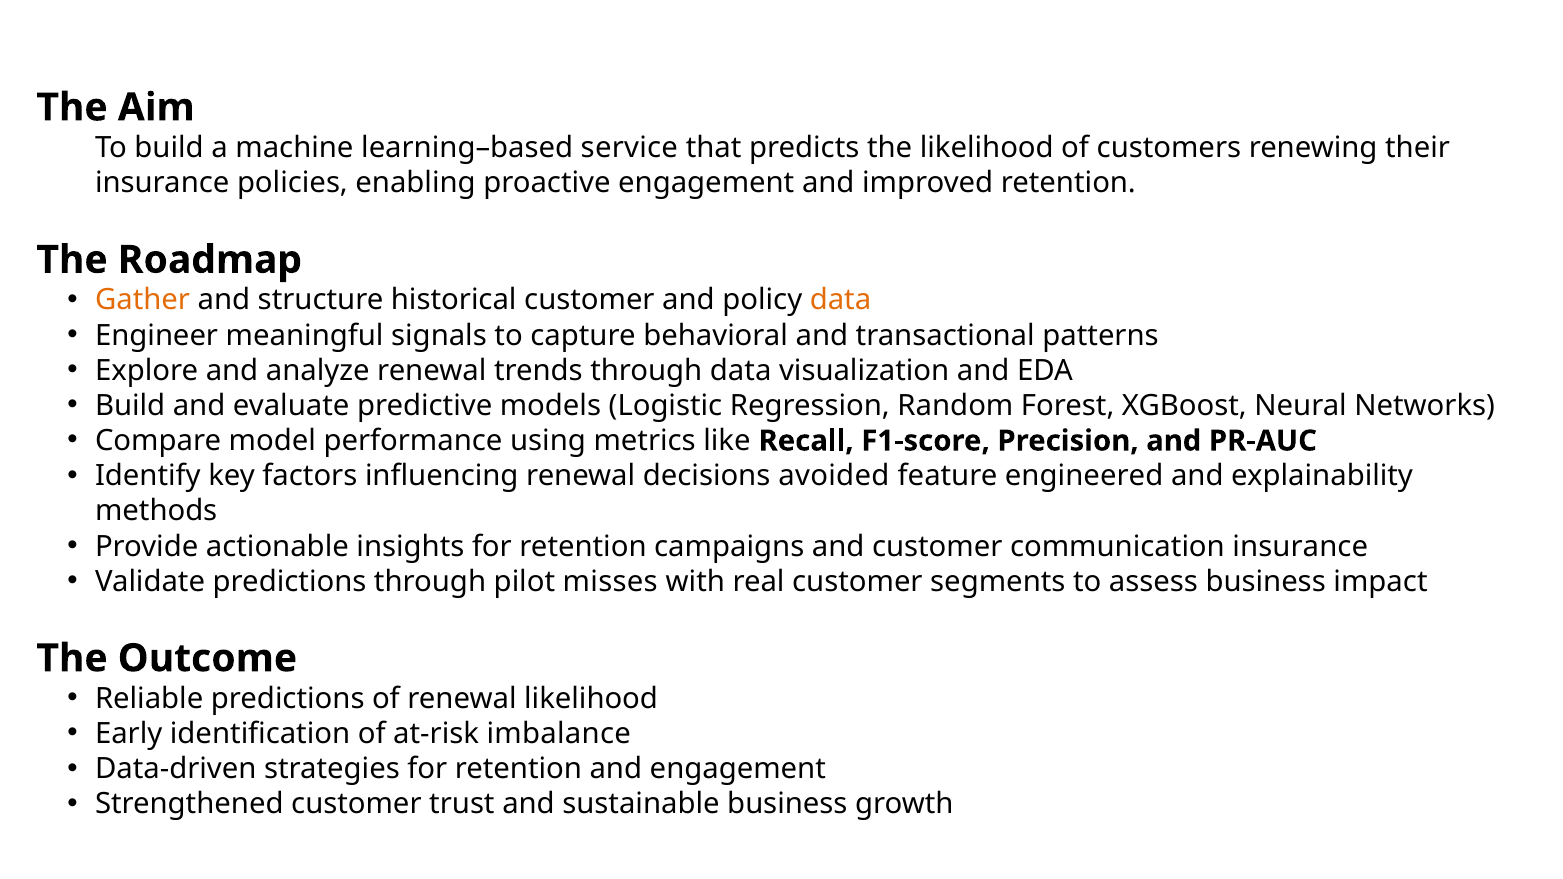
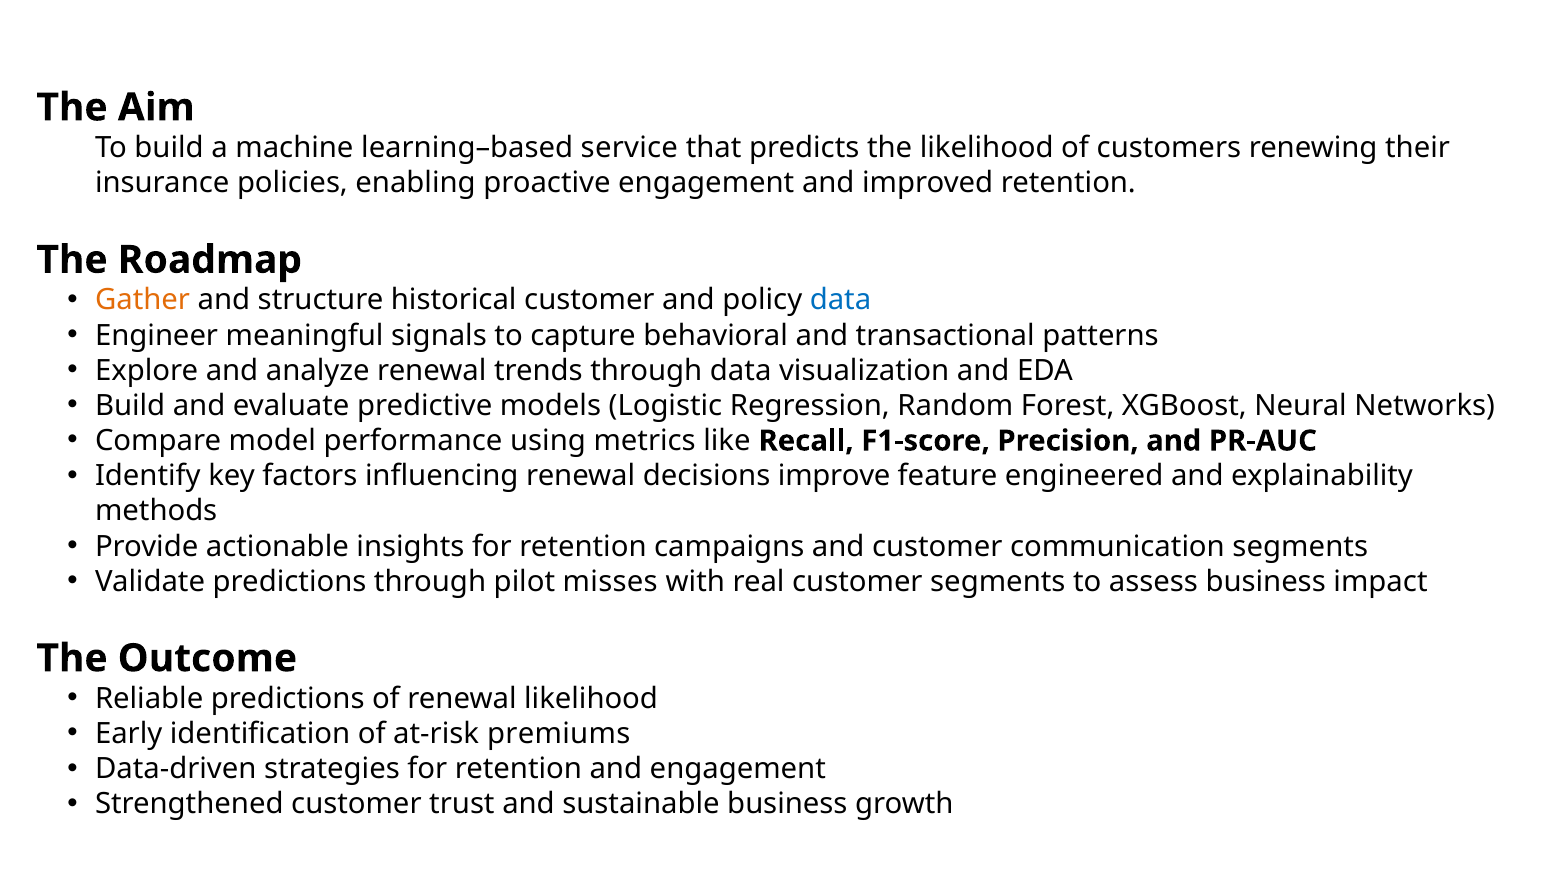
data colour: orange -> blue (841, 300)
avoided: avoided -> improve (834, 476)
communication insurance: insurance -> segments (1300, 546)
imbalance: imbalance -> premiums (559, 734)
